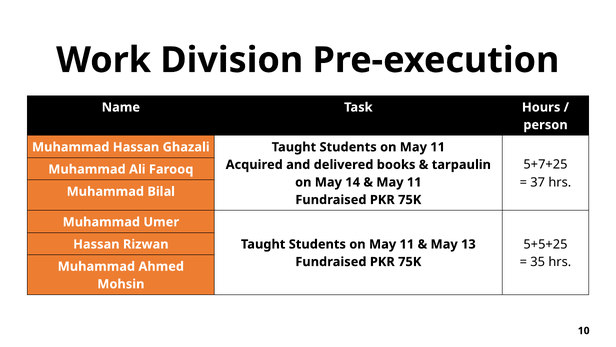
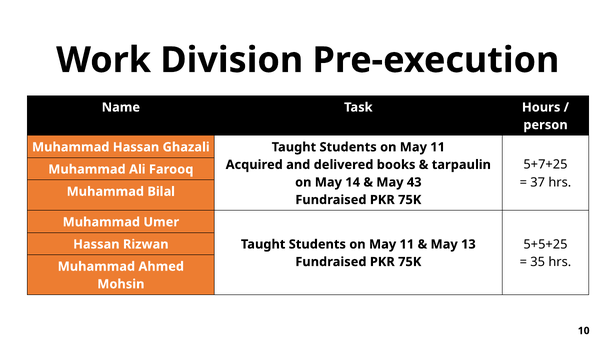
11: 11 -> 43 (414, 182)
